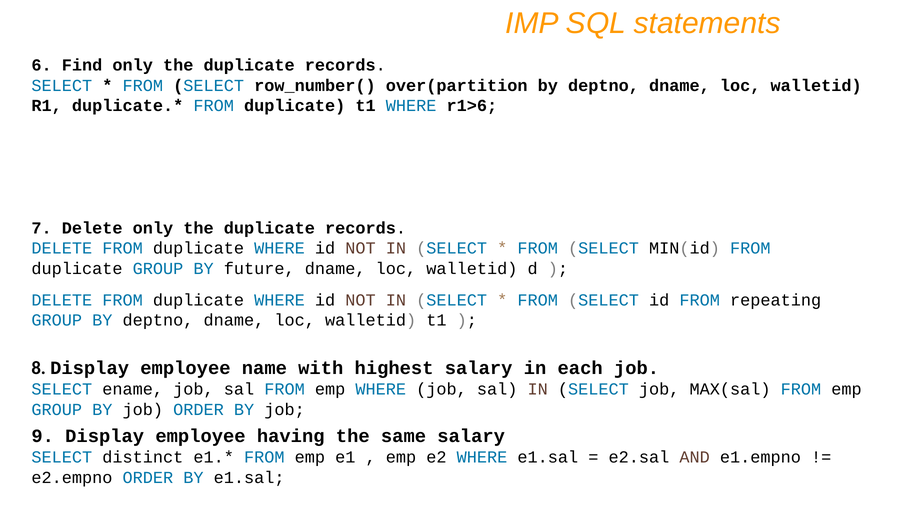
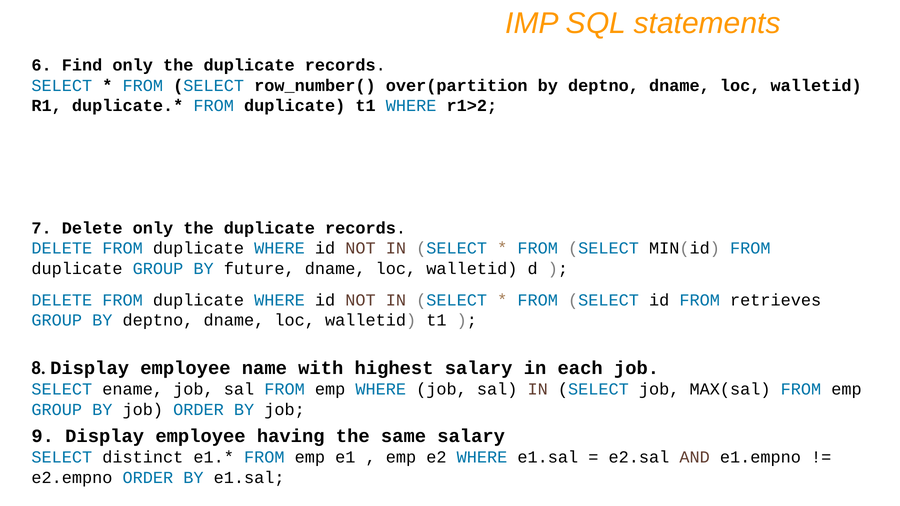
r1>6: r1>6 -> r1>2 (472, 106)
repeating: repeating -> retrieves (776, 300)
